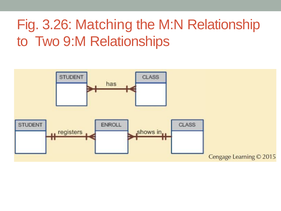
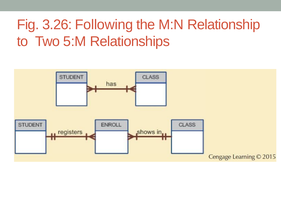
Matching: Matching -> Following (104, 25)
9:M: 9:M -> 5:M (75, 41)
